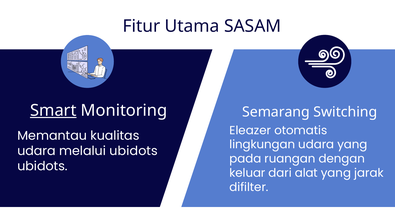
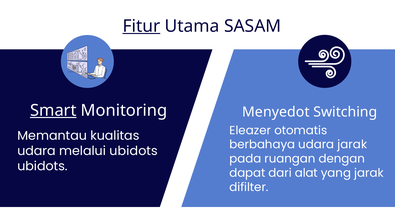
Fitur underline: none -> present (141, 26)
Semarang: Semarang -> Menyedot (276, 112)
lingkungan: lingkungan -> berbahaya (262, 145)
udara yang: yang -> jarak (352, 145)
keluar: keluar -> dapat (247, 173)
